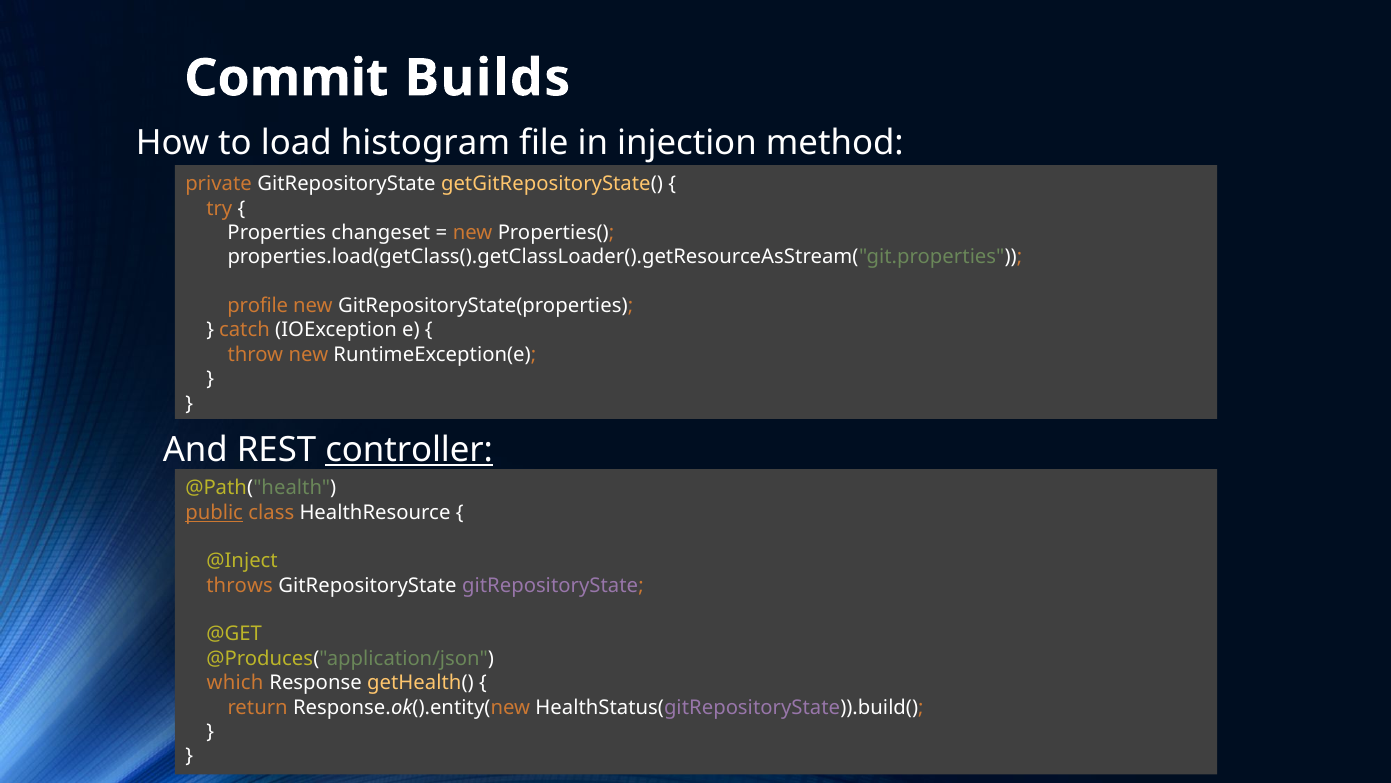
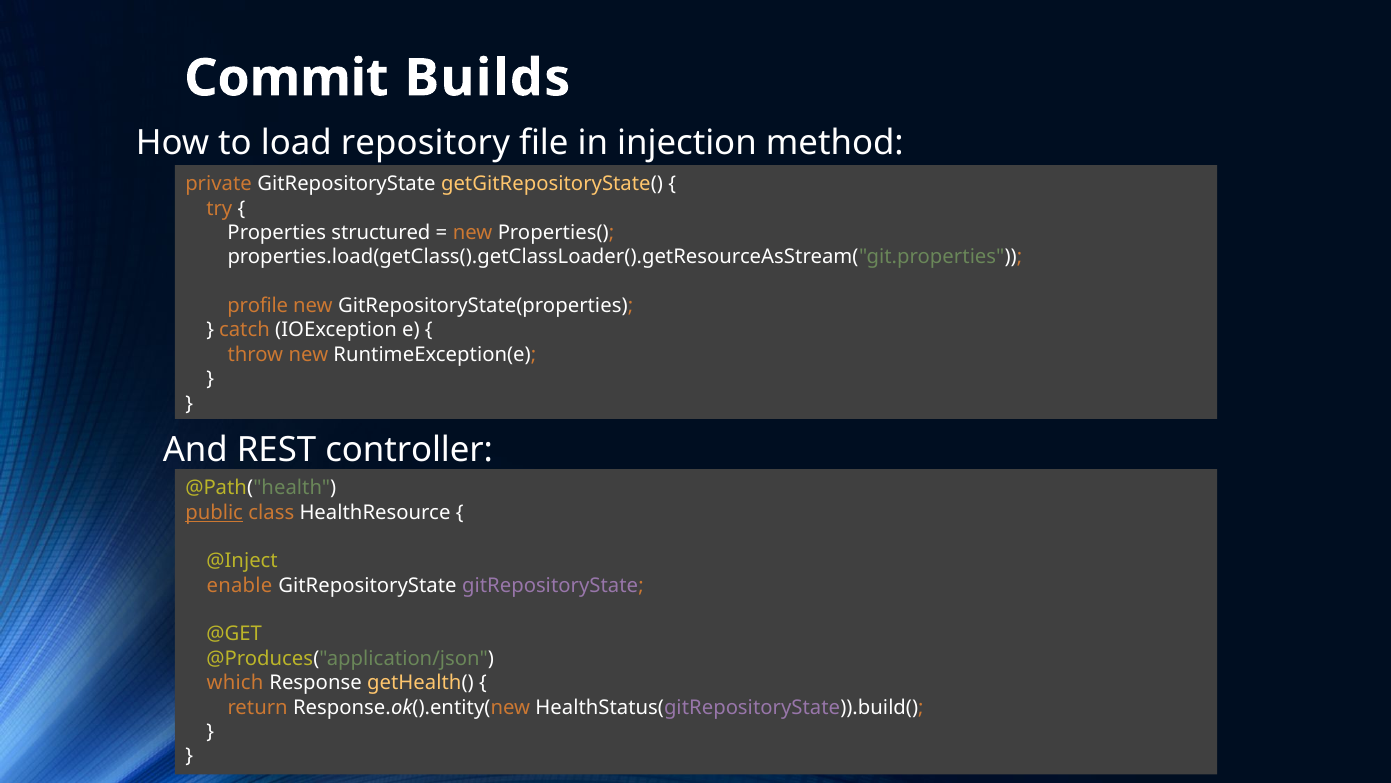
histogram: histogram -> repository (425, 143)
changeset: changeset -> structured (381, 233)
controller underline: present -> none (409, 450)
throws: throws -> enable (239, 585)
